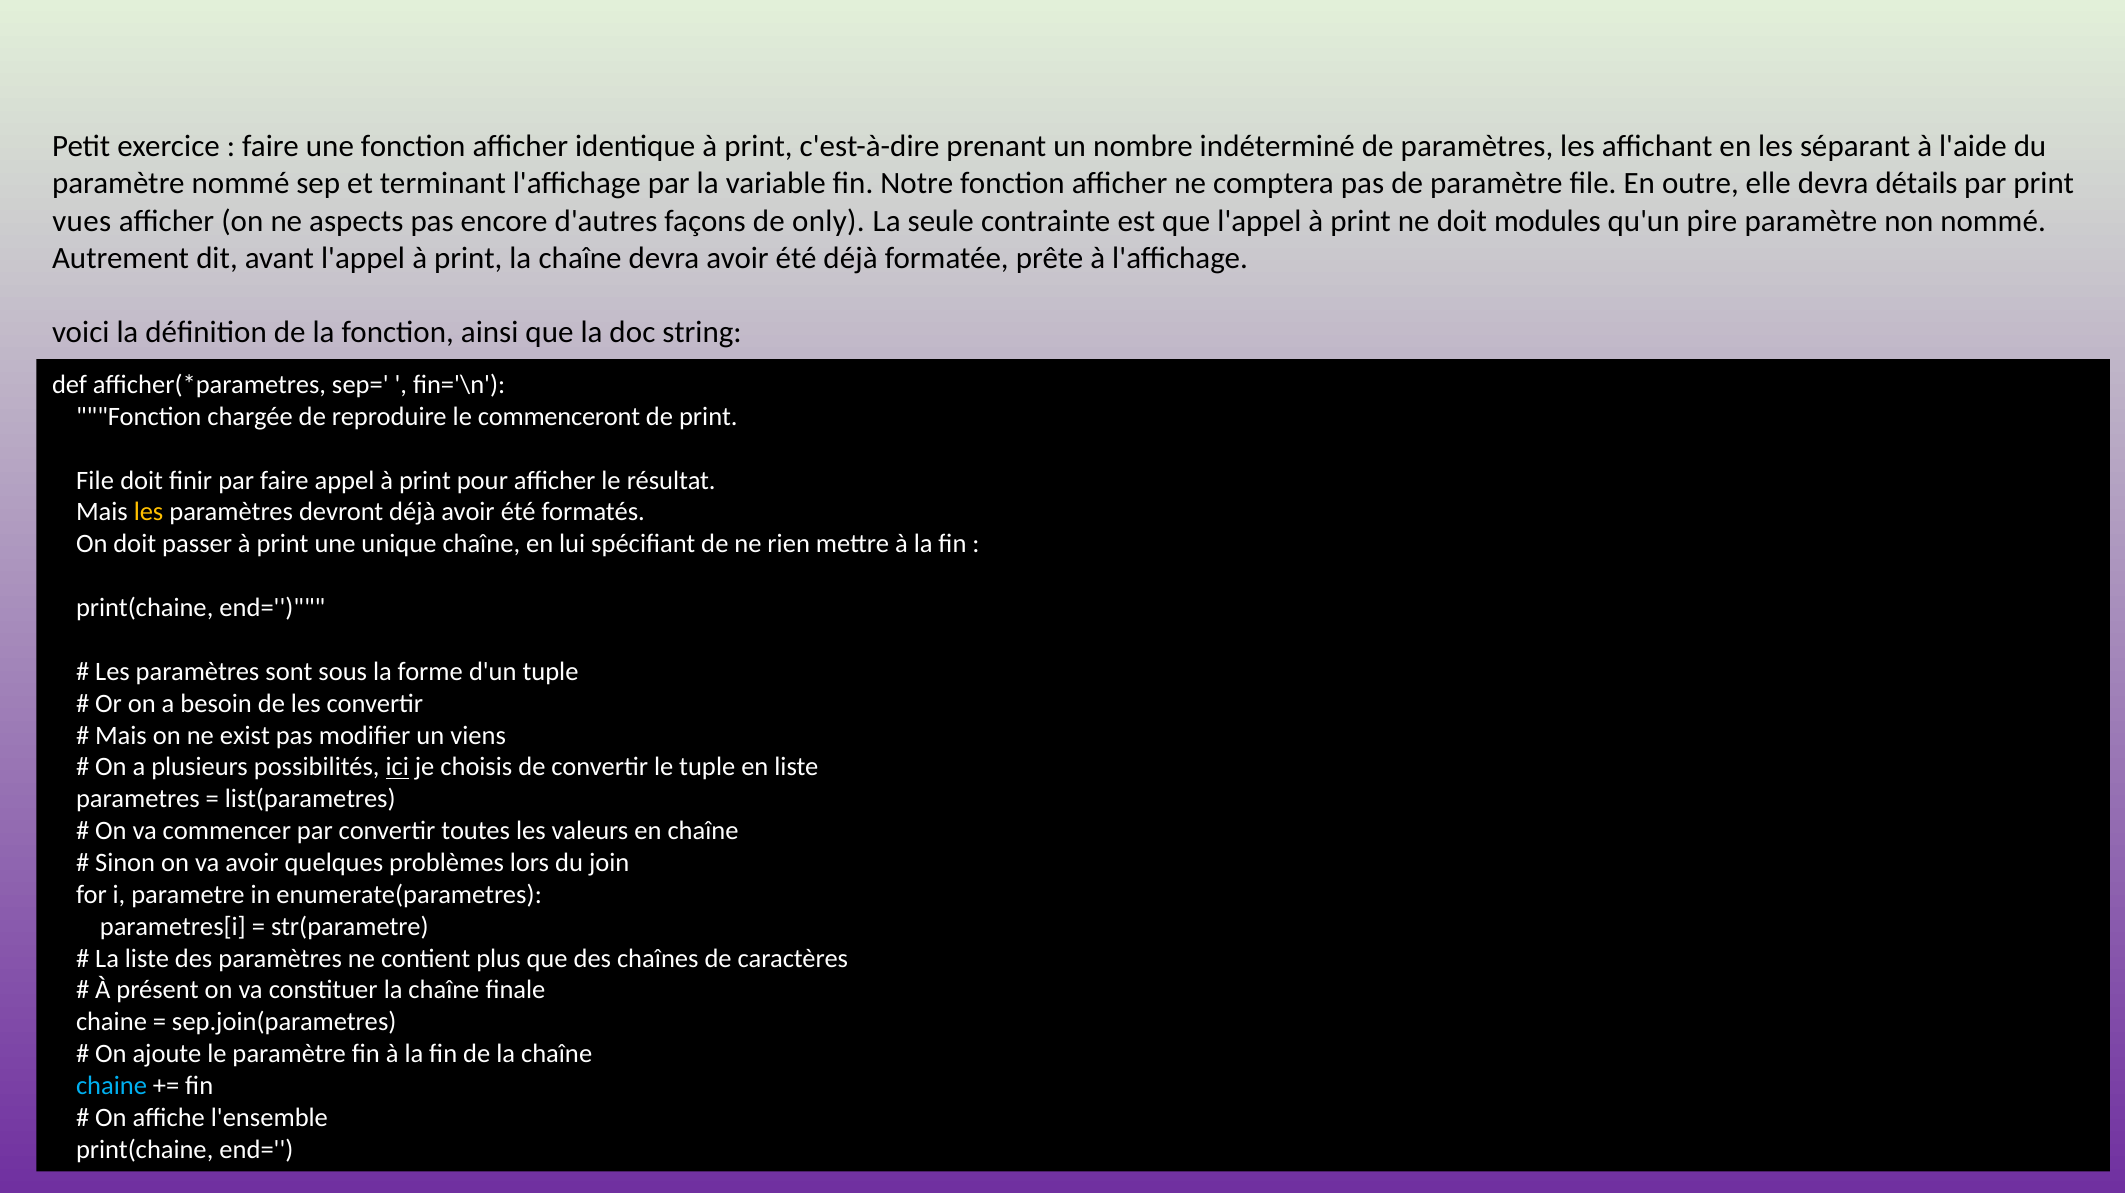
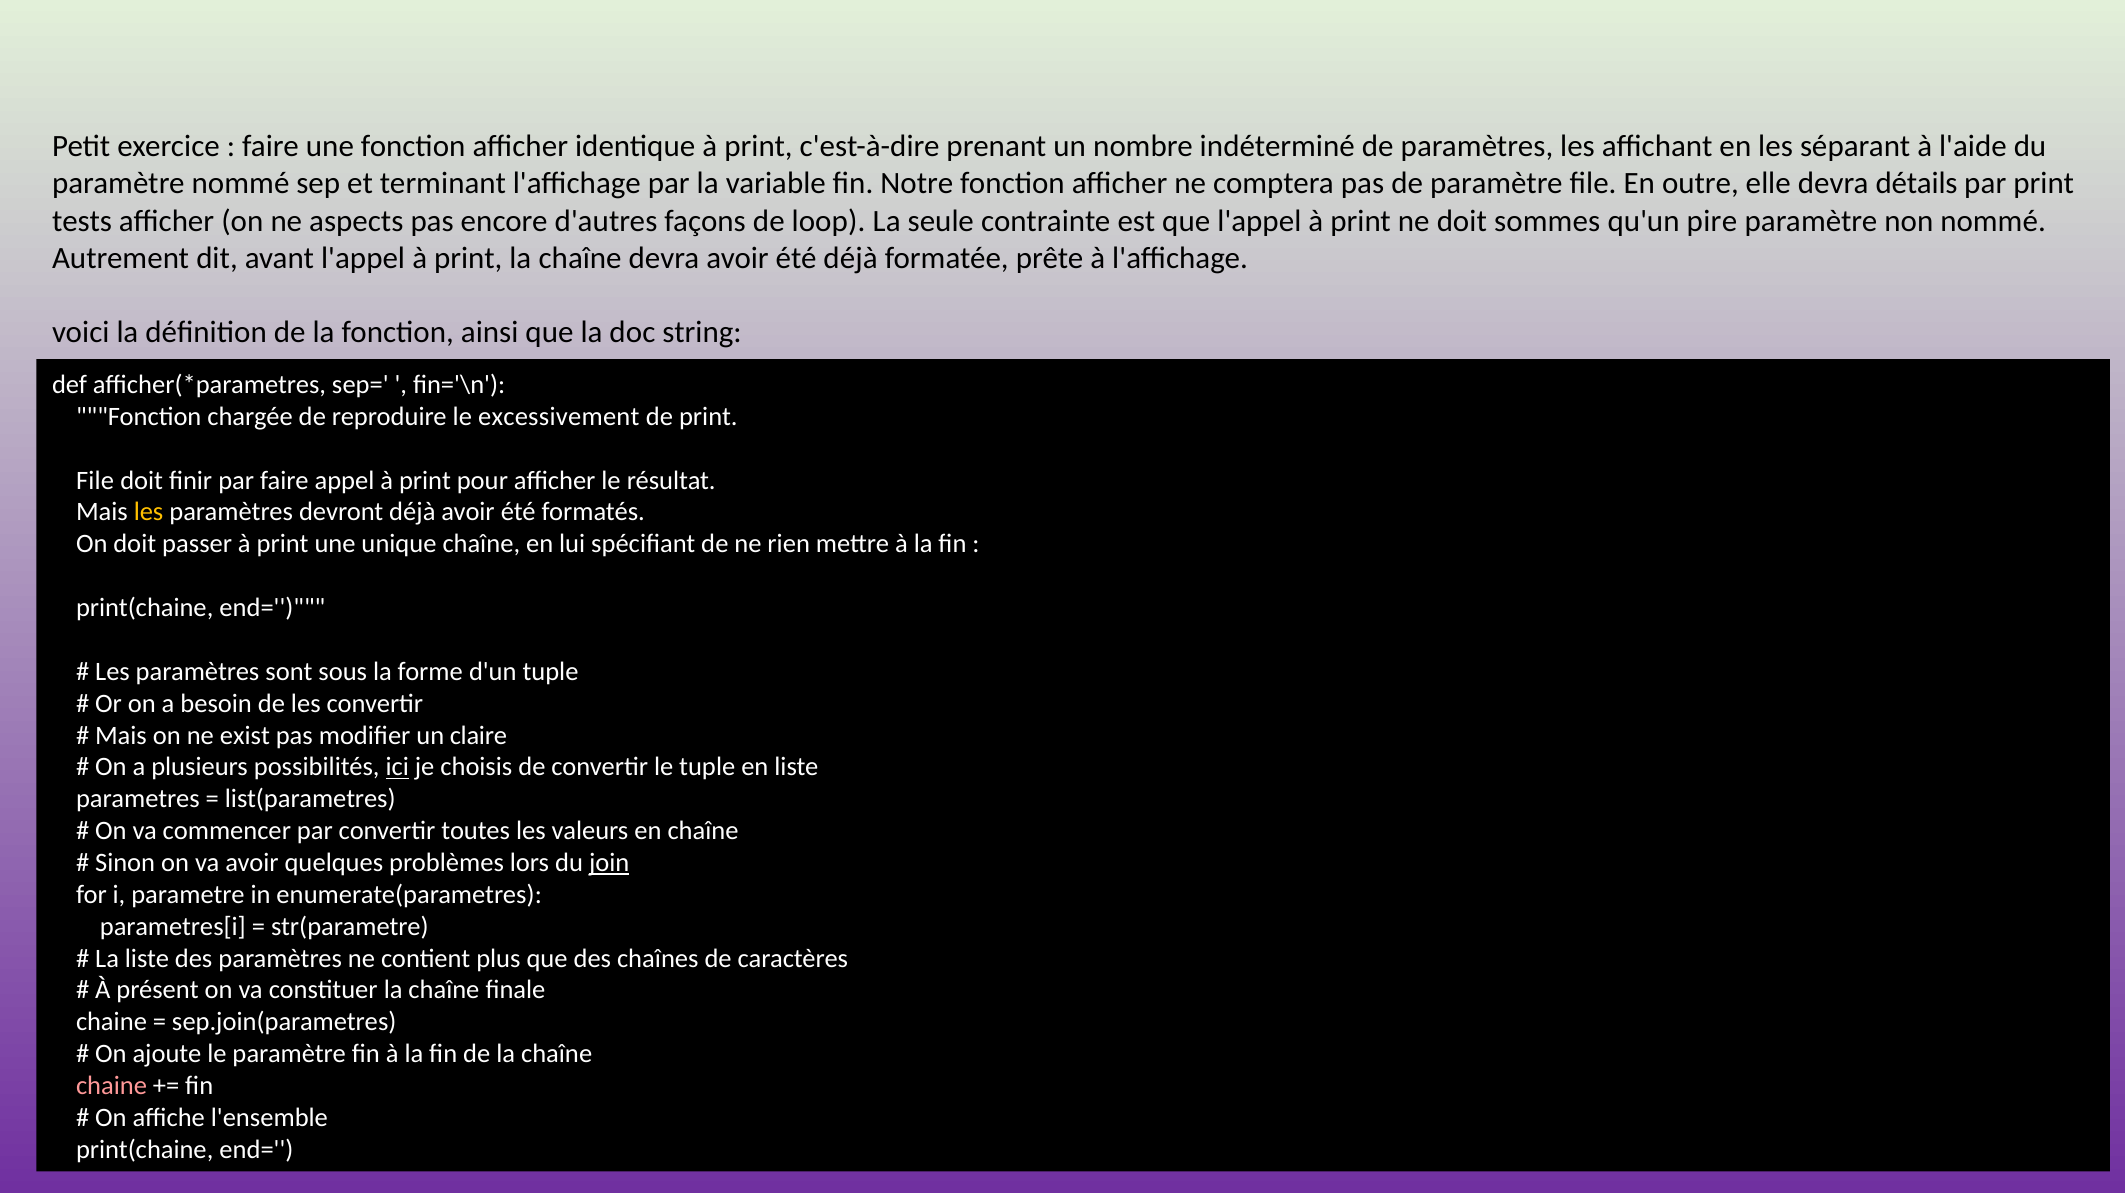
vues: vues -> tests (82, 221)
only: only -> loop (828, 221)
modules: modules -> sommes (1547, 221)
commenceront: commenceront -> excessivement (559, 417)
viens: viens -> claire (478, 735)
join underline: none -> present (609, 863)
chaine colour: light blue -> pink (112, 1086)
